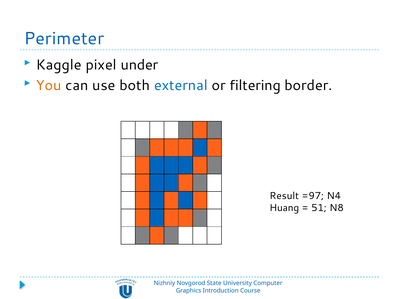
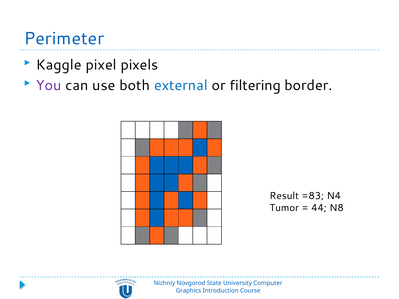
under: under -> pixels (139, 65)
You colour: orange -> purple (49, 85)
=97: =97 -> =83 (313, 196)
Huang: Huang -> Tumor (284, 208)
51: 51 -> 44 (319, 208)
